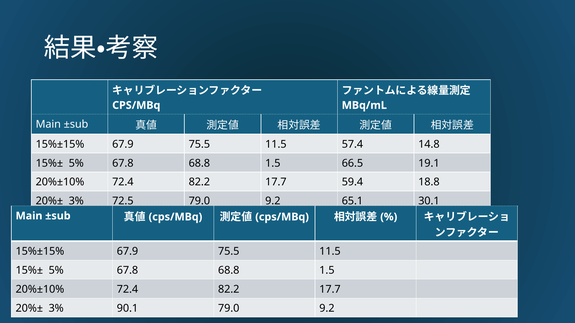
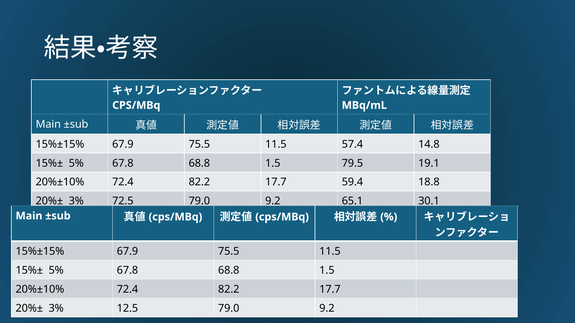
66.5: 66.5 -> 79.5 (352, 163)
90.1: 90.1 -> 12.5 (127, 309)
